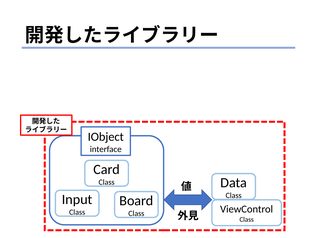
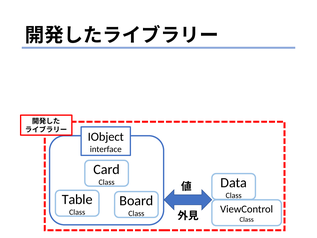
Input: Input -> Table (77, 199)
